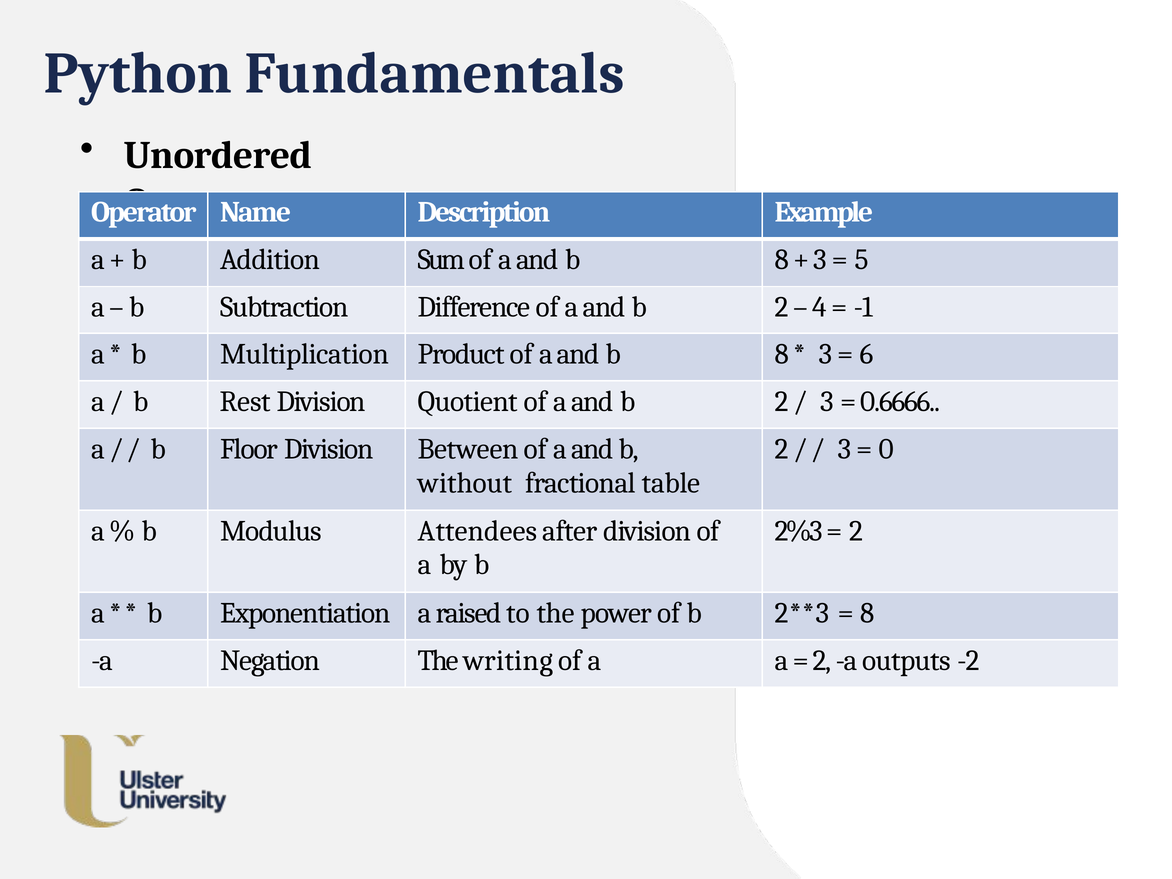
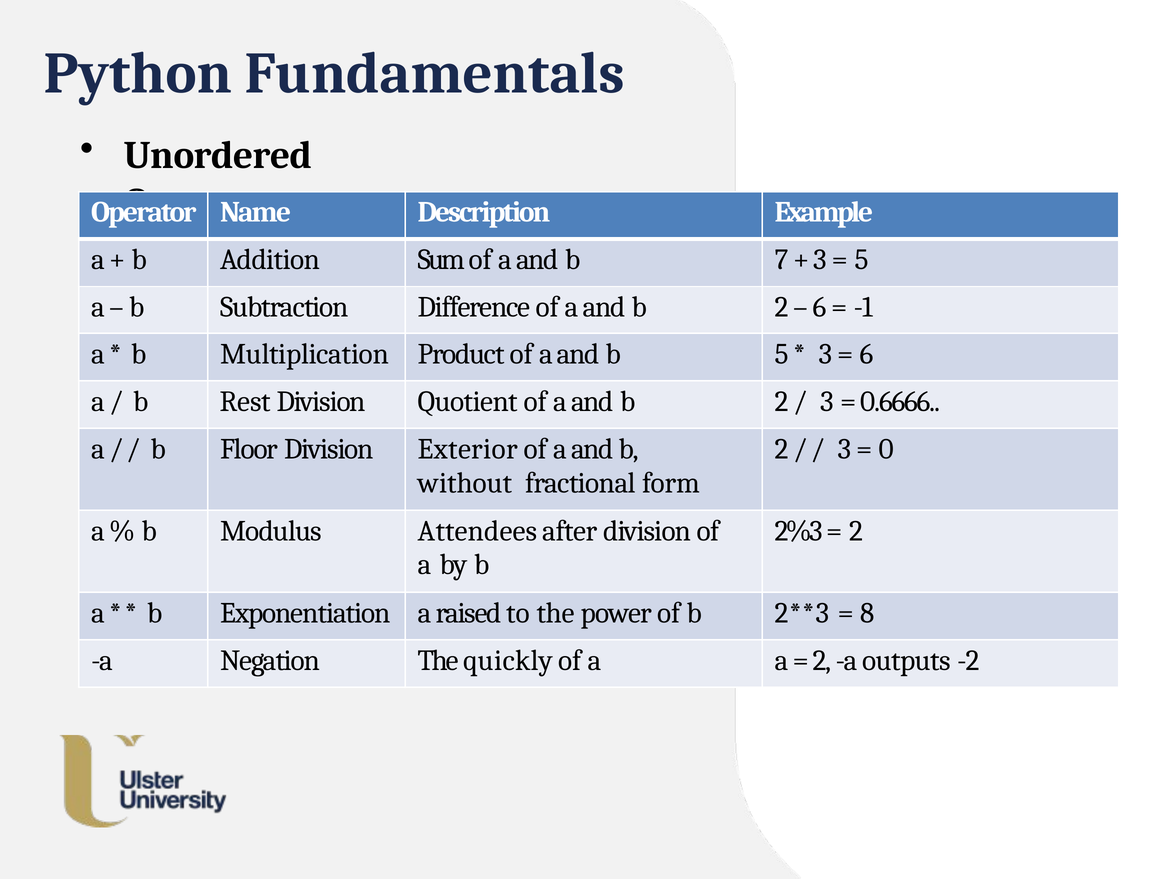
8: 8 -> 7 (782, 260)
4: 4 -> 6 (820, 307)
8: 8 -> 5 (782, 354)
Between: Between -> Exterior (468, 449)
table: table -> form (671, 483)
writing: writing -> quickly (508, 661)
